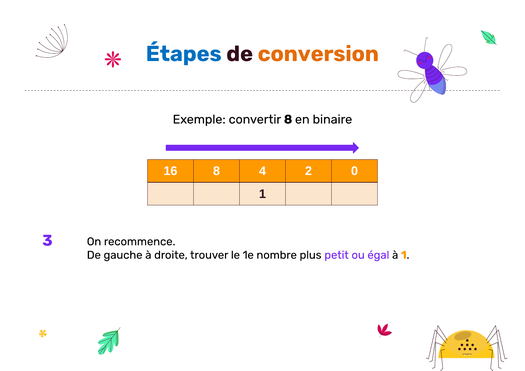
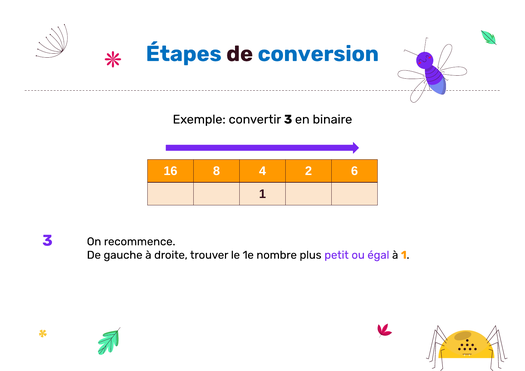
conversion colour: orange -> blue (318, 54)
convertir 8: 8 -> 3 (288, 119)
0: 0 -> 6 (354, 171)
